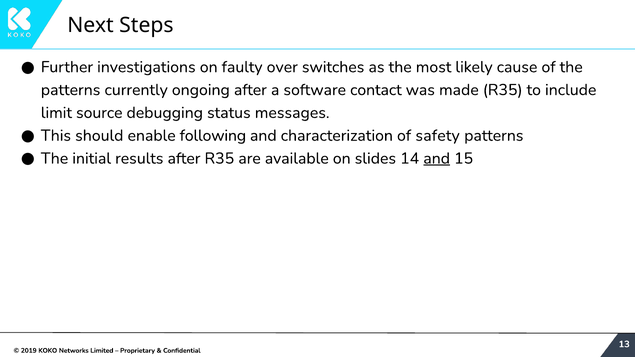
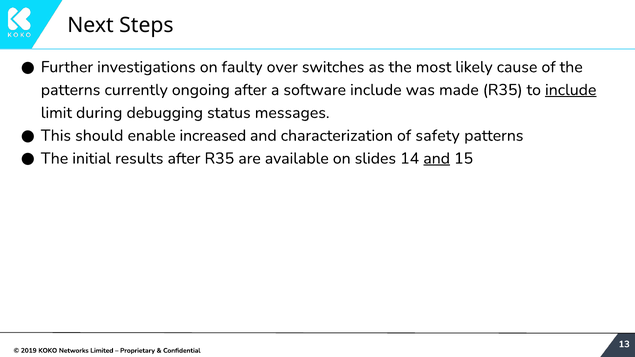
software contact: contact -> include (376, 90)
include underline: none -> present (571, 90)
source: source -> during (99, 113)
following: following -> increased (213, 136)
